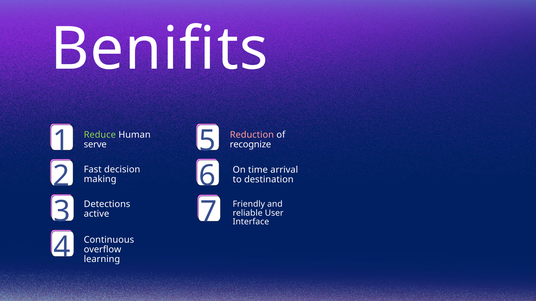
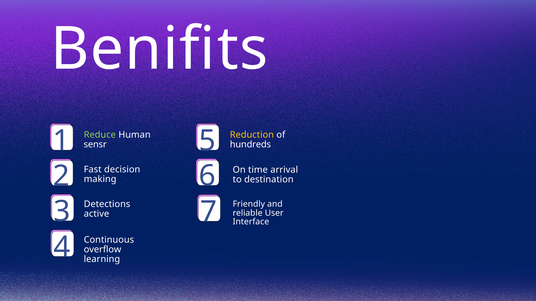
Reduction colour: pink -> yellow (252, 135)
serve: serve -> sensr (95, 145)
recognize: recognize -> hundreds (250, 145)
